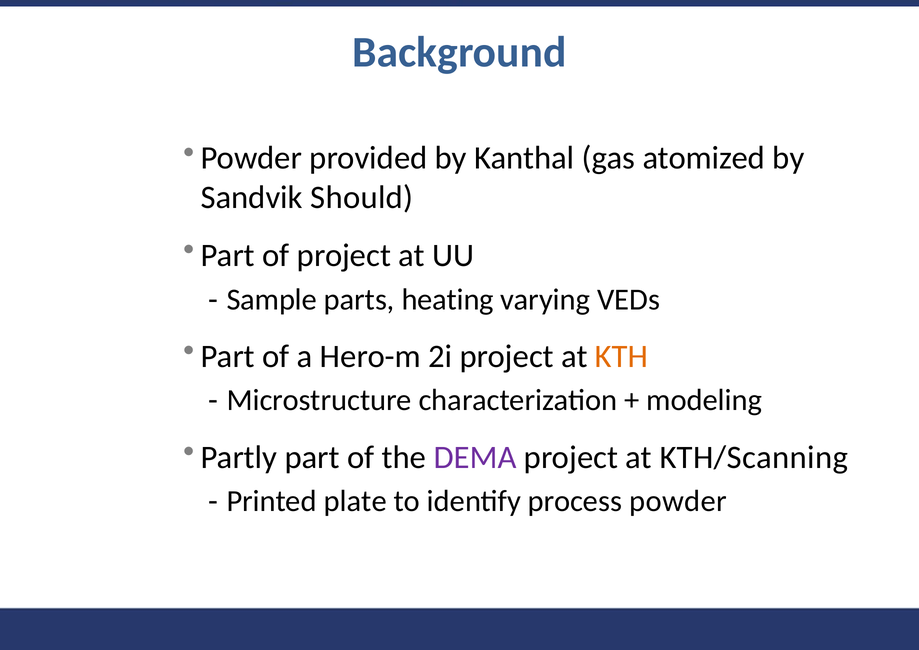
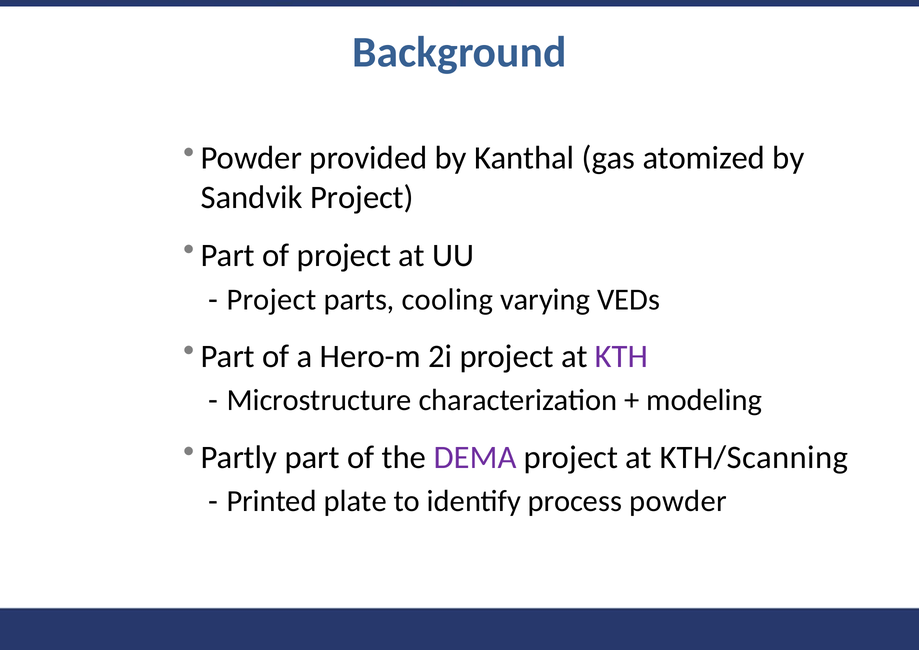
Sandvik Should: Should -> Project (362, 197)
Sample: Sample -> Project (271, 299)
heating: heating -> cooling (447, 299)
KTH colour: orange -> purple (622, 356)
